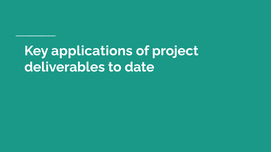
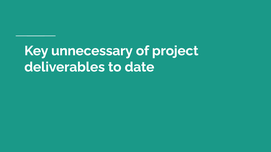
applications: applications -> unnecessary (92, 51)
